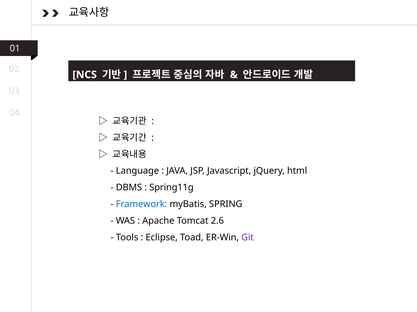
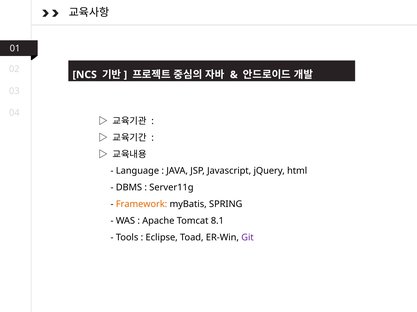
Spring11g: Spring11g -> Server11g (171, 188)
Framework colour: blue -> orange (142, 205)
2.6: 2.6 -> 8.1 (217, 221)
